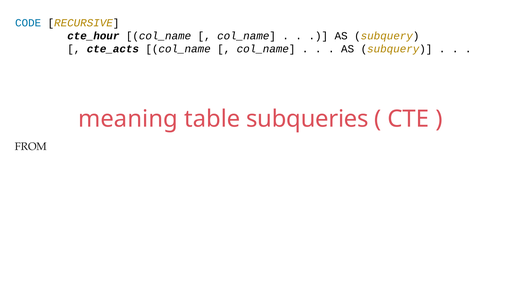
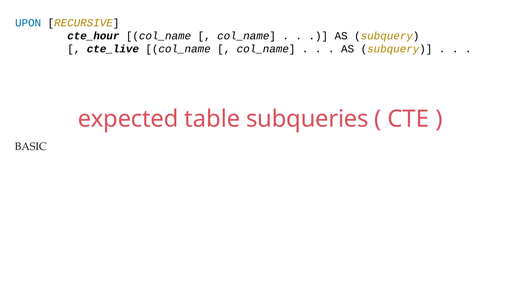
CODE: CODE -> UPON (28, 23)
cte_acts: cte_acts -> cte_live (113, 49)
meaning: meaning -> expected (128, 119)
FROM: FROM -> BASIC (31, 146)
